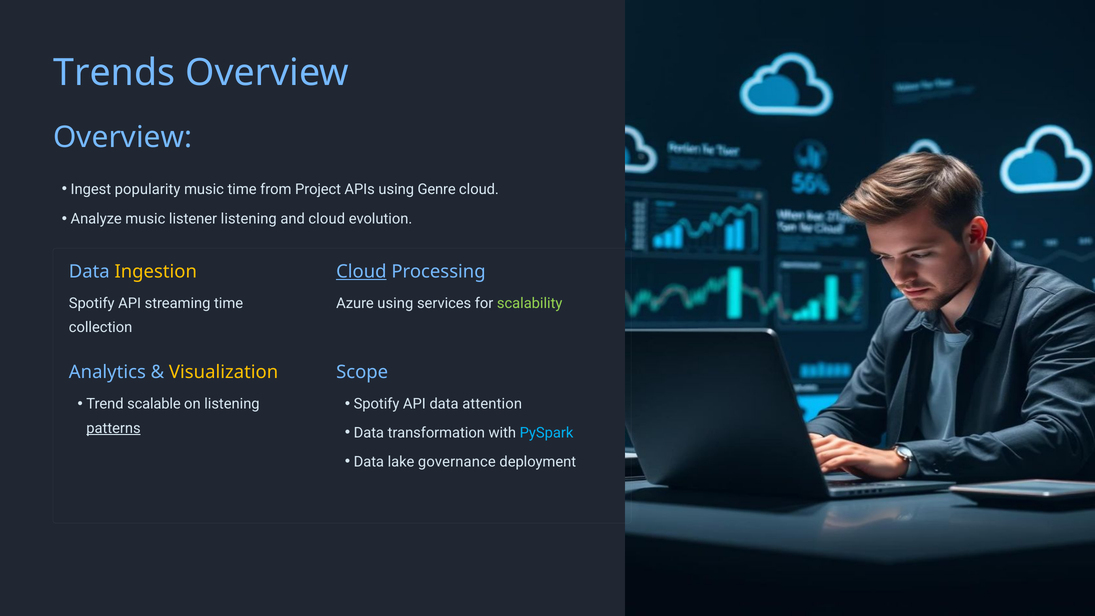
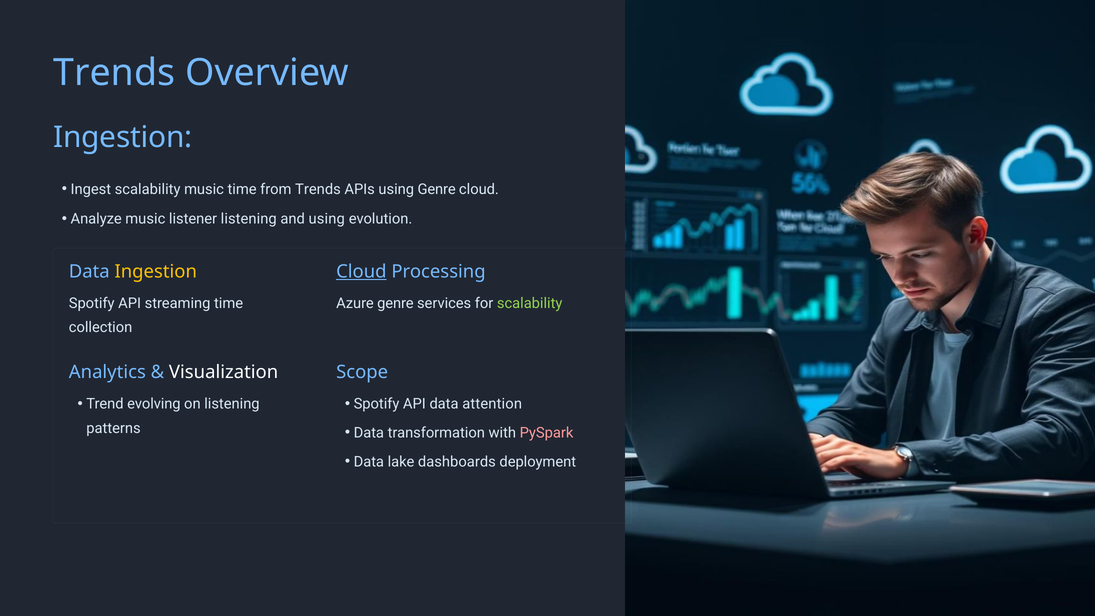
Overview: Overview -> Ingestion (123, 137)
Ingest popularity: popularity -> scalability (148, 189)
from Project: Project -> Trends (318, 189)
and cloud: cloud -> using (327, 219)
Azure using: using -> genre (395, 303)
Visualization colour: yellow -> white (224, 372)
scalable: scalable -> evolving (154, 404)
patterns underline: present -> none (114, 428)
PySpark colour: light blue -> pink (547, 433)
governance: governance -> dashboards (457, 462)
